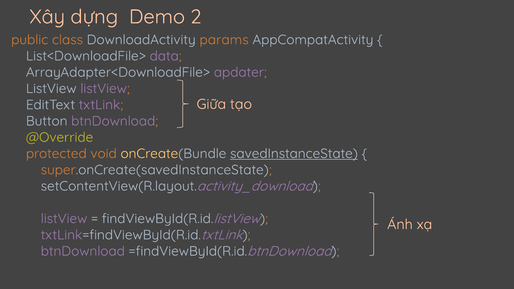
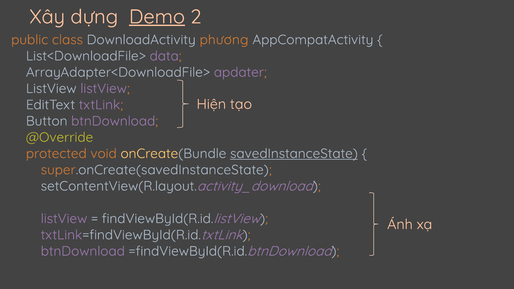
Demo underline: none -> present (157, 17)
params: params -> phương (224, 40)
Giữa: Giữa -> Hiện (211, 104)
